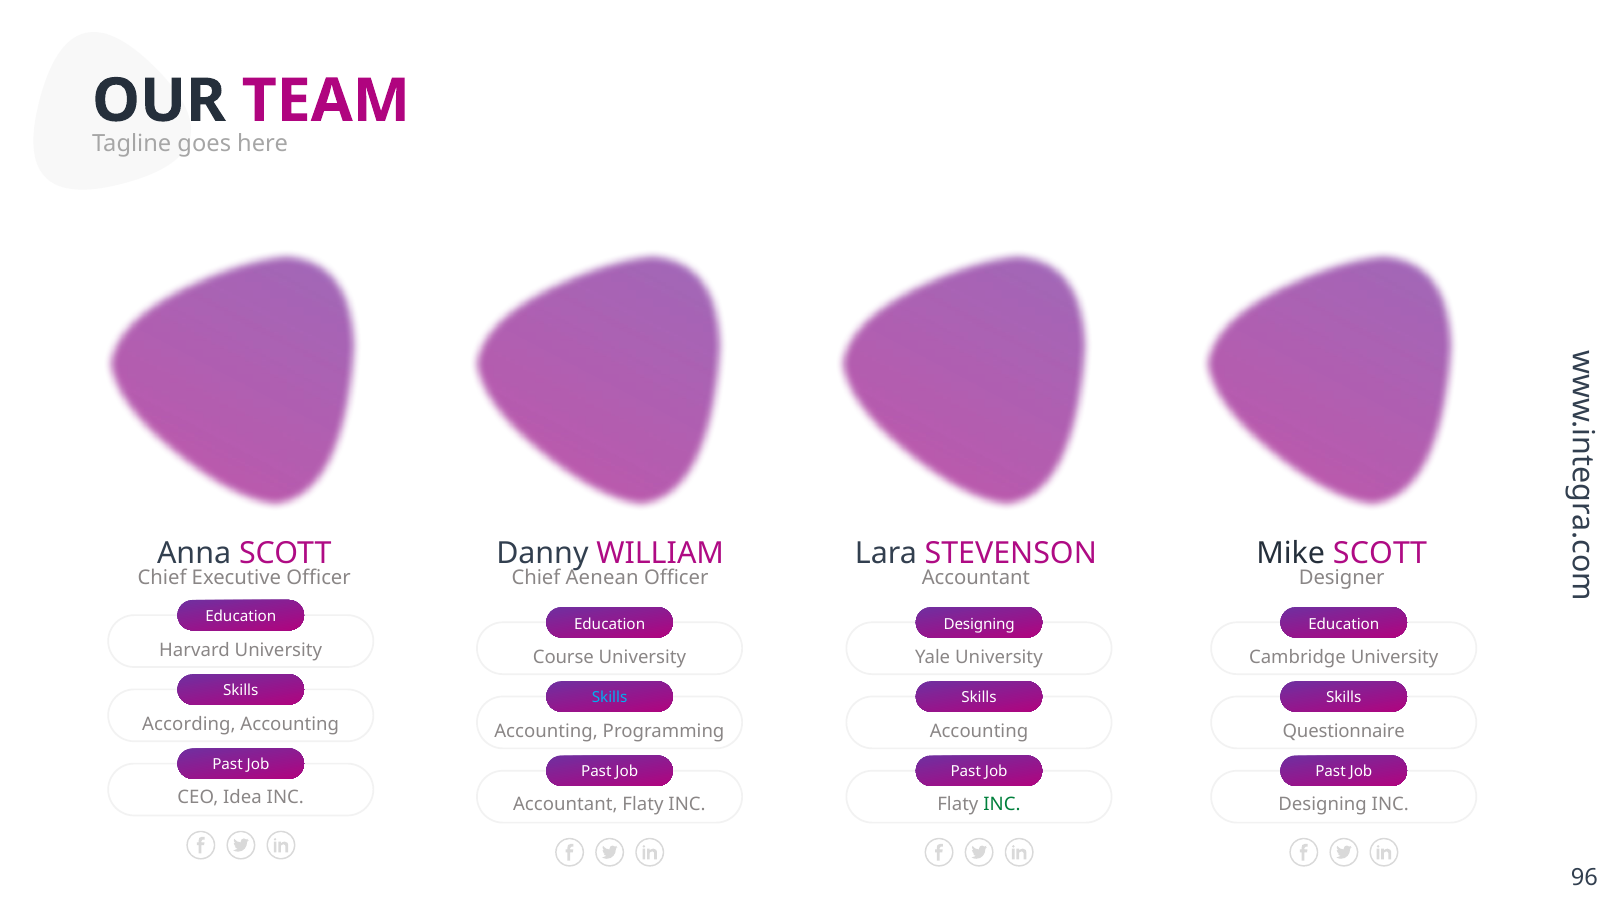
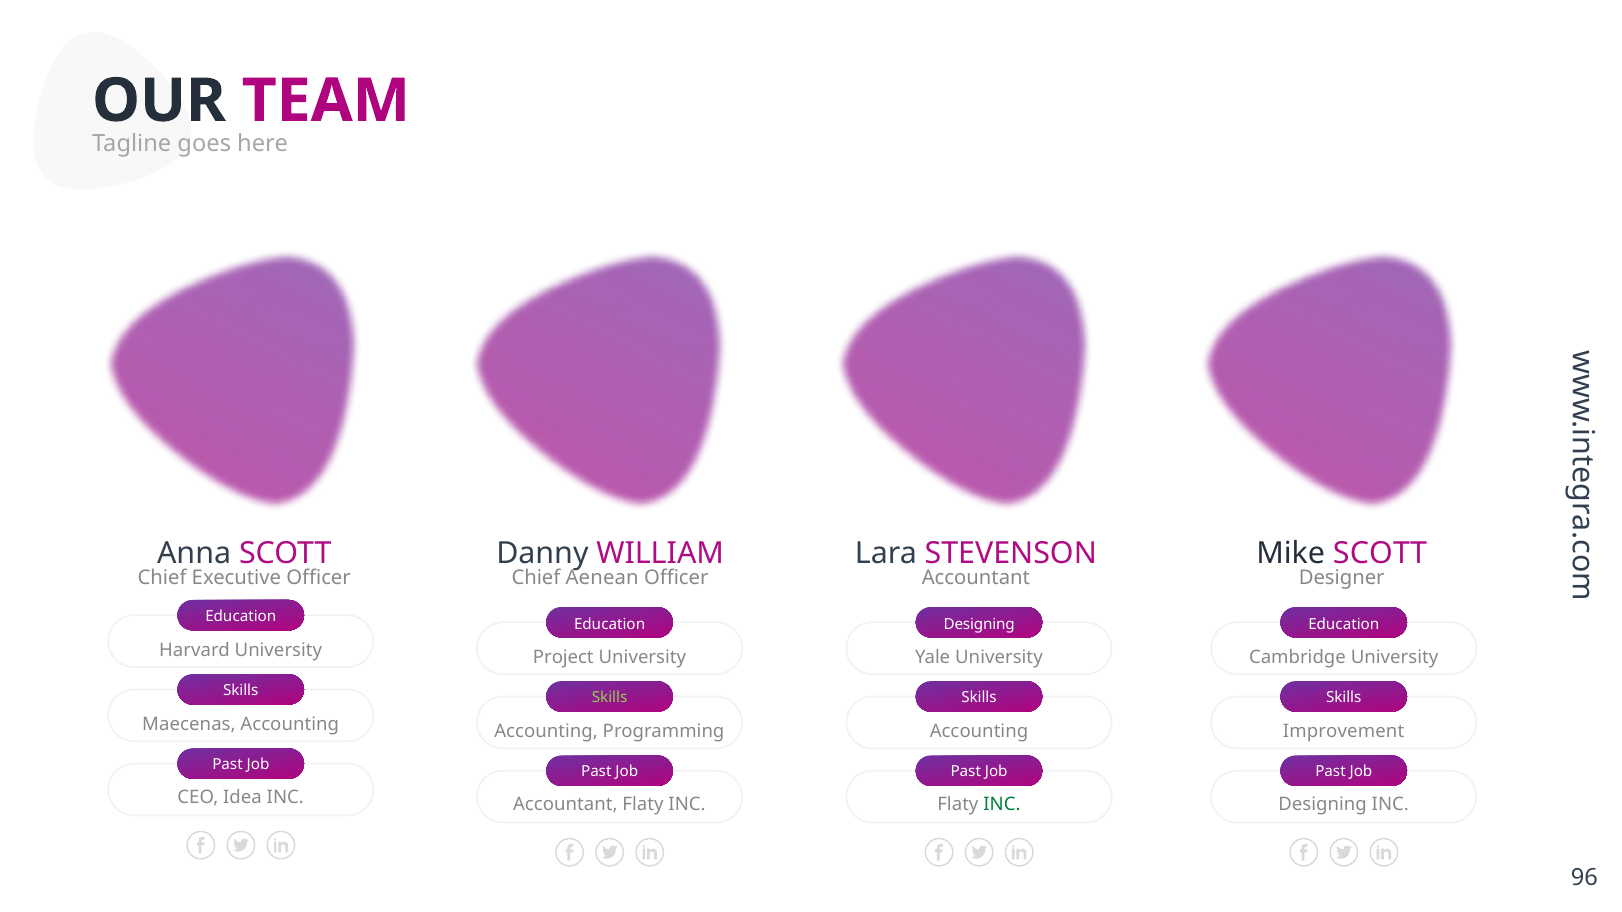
Course: Course -> Project (563, 658)
Skills colour: light blue -> light green (610, 698)
According: According -> Maecenas (189, 724)
Questionnaire: Questionnaire -> Improvement (1344, 731)
